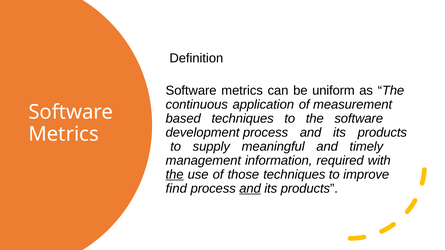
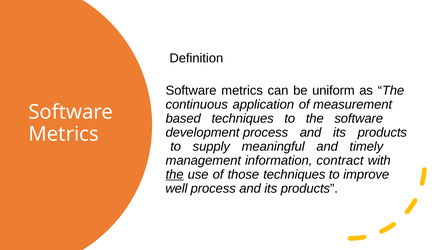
required: required -> contract (340, 161)
find: find -> well (176, 189)
and underline: present -> none (250, 189)
